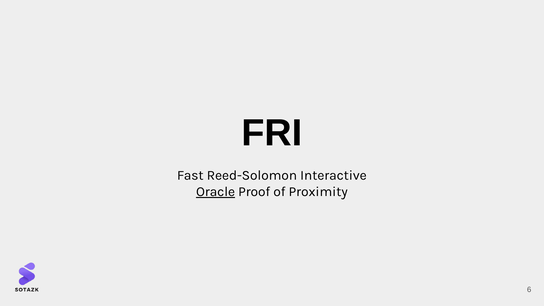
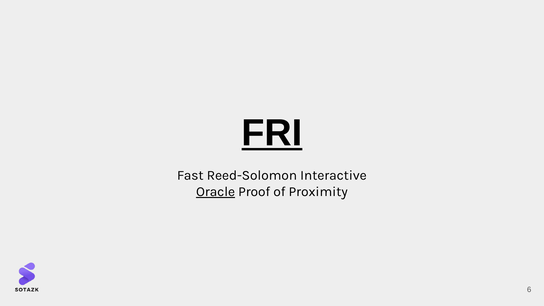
FRI underline: none -> present (272, 133)
